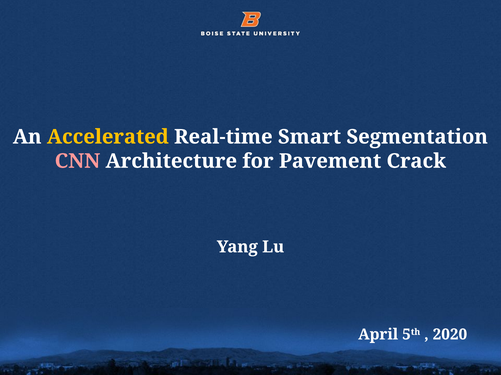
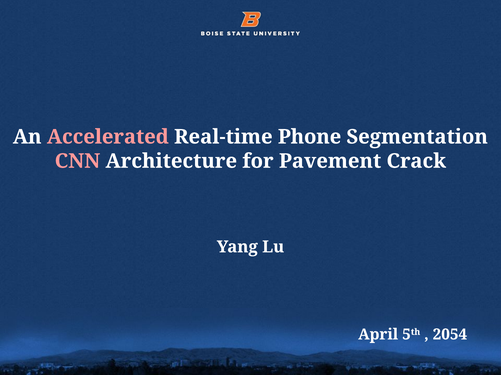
Accelerated colour: yellow -> pink (108, 137)
Smart: Smart -> Phone (310, 137)
2020: 2020 -> 2054 (450, 335)
